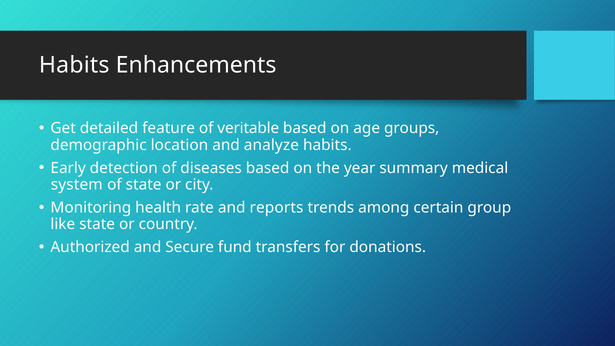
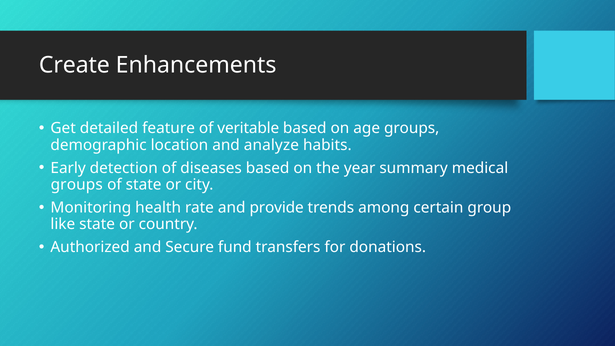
Habits: Habits -> Create (74, 65)
system: system -> groups (77, 185)
reports: reports -> provide (277, 208)
